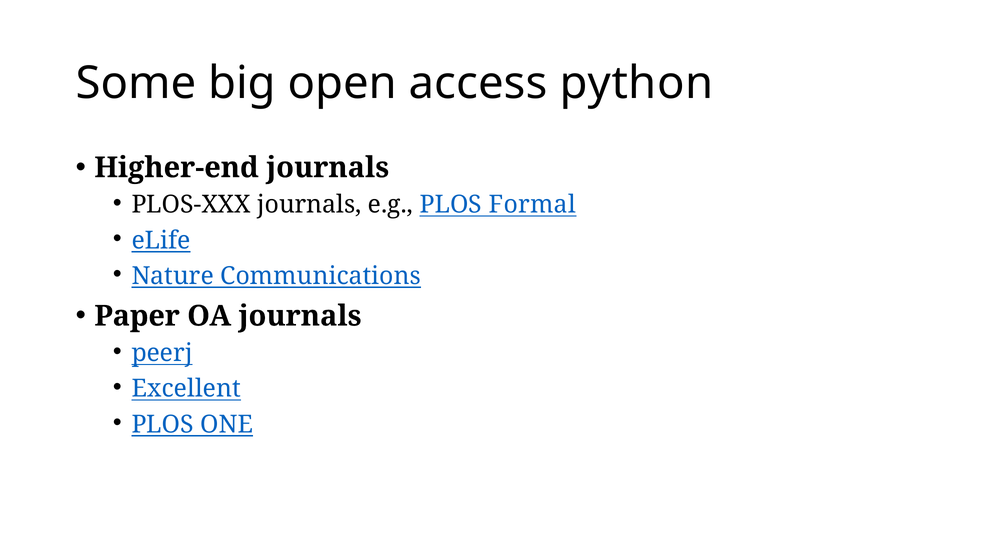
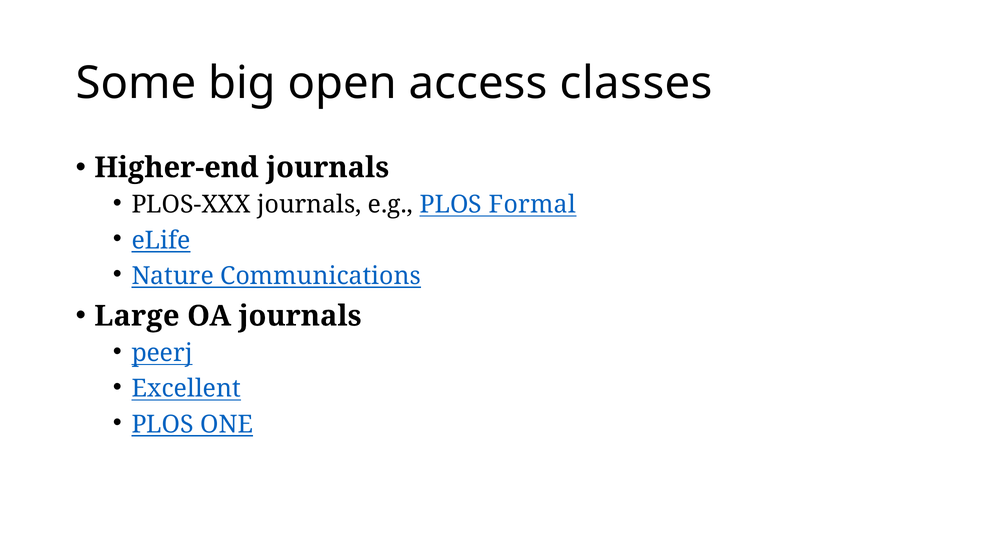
python: python -> classes (636, 83)
Paper: Paper -> Large (137, 316)
